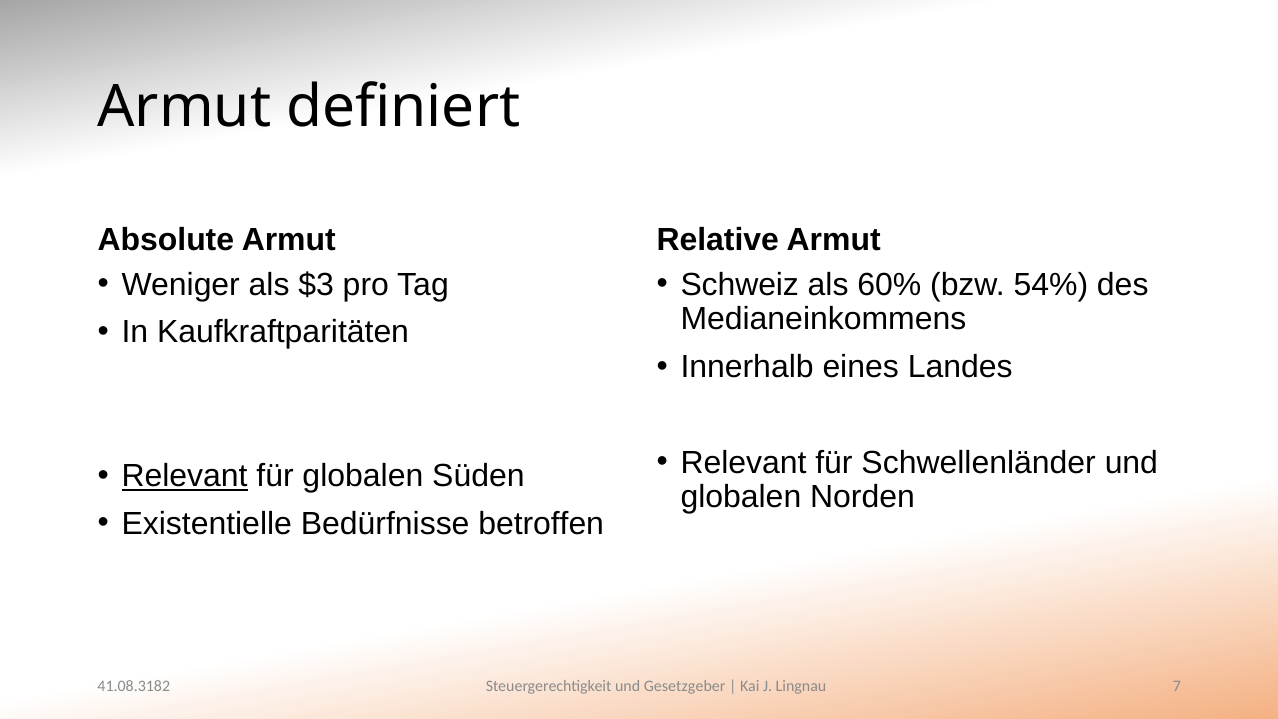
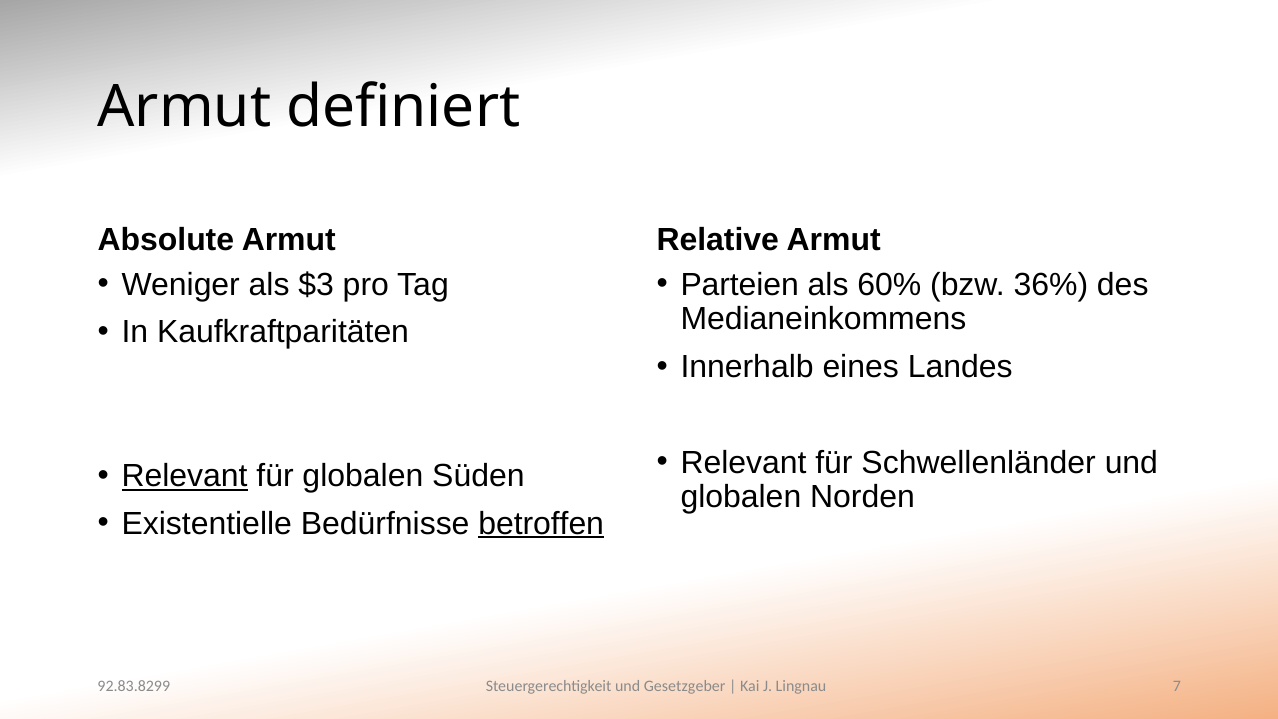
Schweiz: Schweiz -> Parteien (740, 284)
54%: 54% -> 36% (1051, 284)
betroffen underline: none -> present (541, 524)
41.08.3182: 41.08.3182 -> 92.83.8299 (134, 687)
